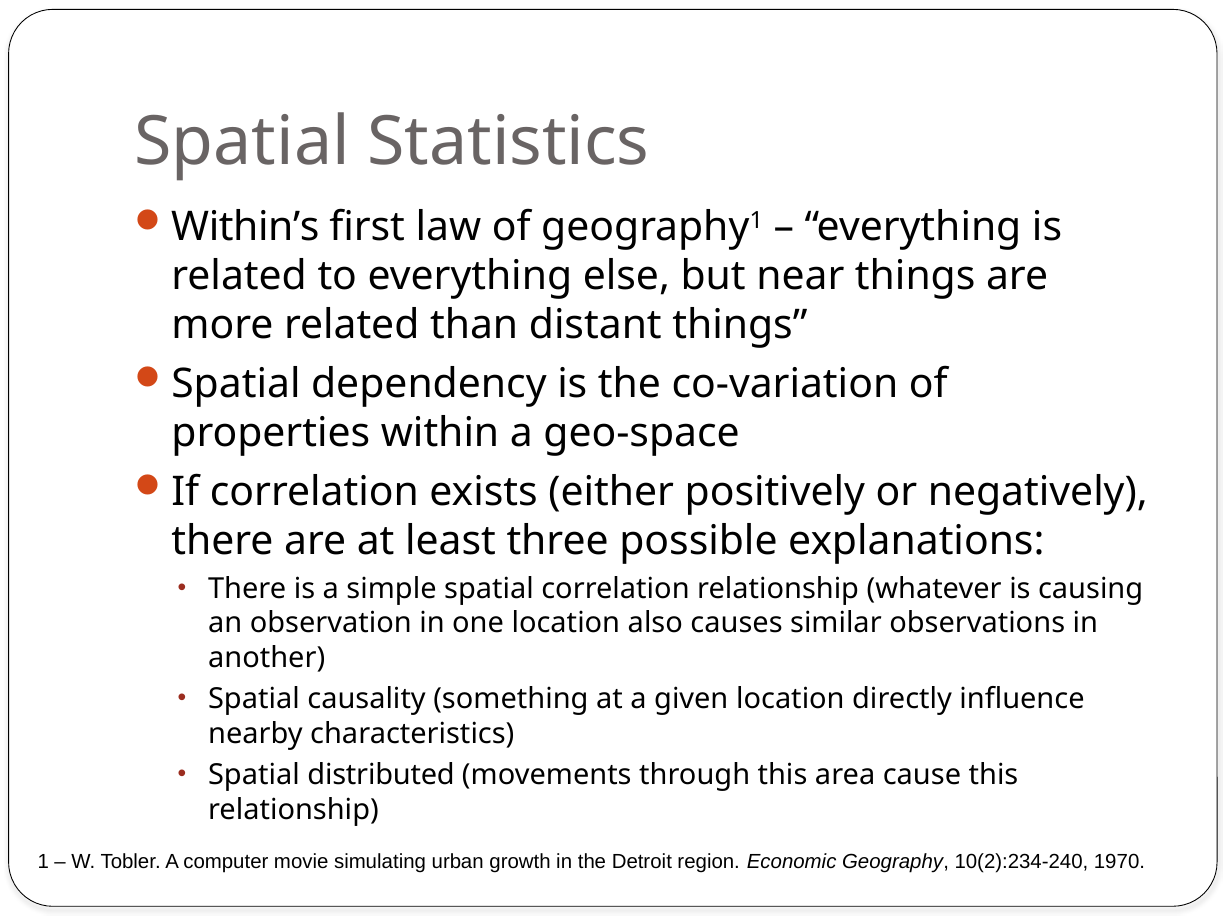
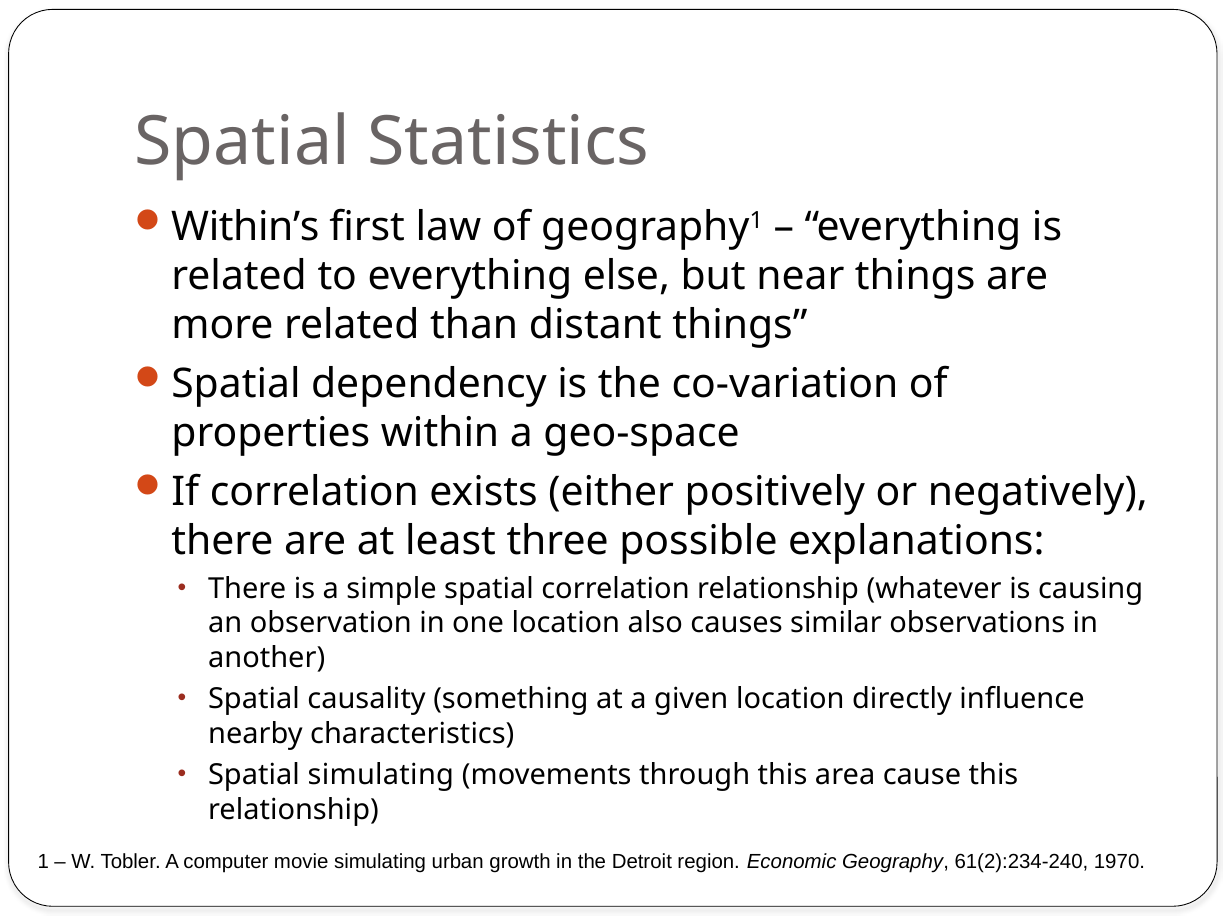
Spatial distributed: distributed -> simulating (381, 775)
10(2):234-240: 10(2):234-240 -> 61(2):234-240 (1021, 863)
